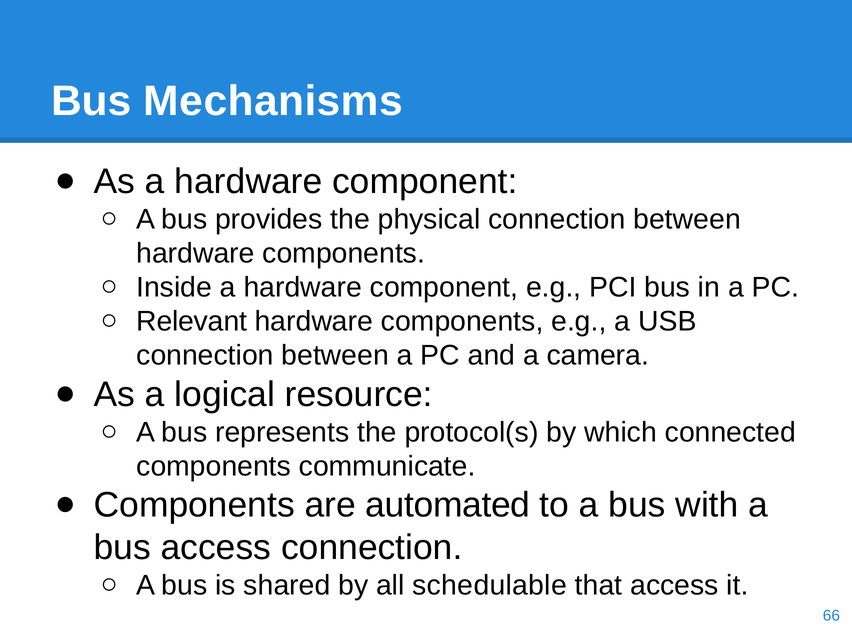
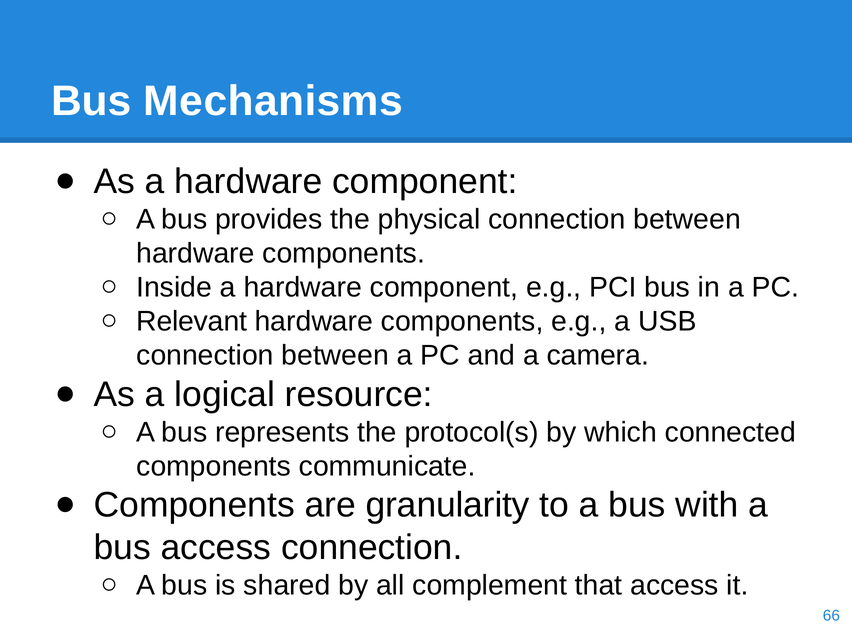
automated: automated -> granularity (448, 505)
schedulable: schedulable -> complement (490, 586)
